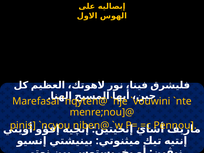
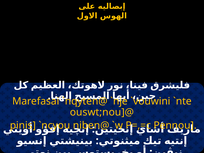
menre;nou]@: menre;nou]@ -> ouswt;nou]@ (102, 112)
